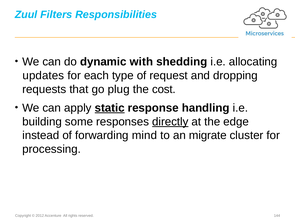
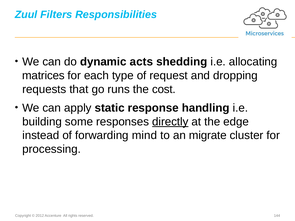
with: with -> acts (141, 62)
updates: updates -> matrices (43, 76)
plug: plug -> runs (119, 89)
static underline: present -> none (110, 108)
